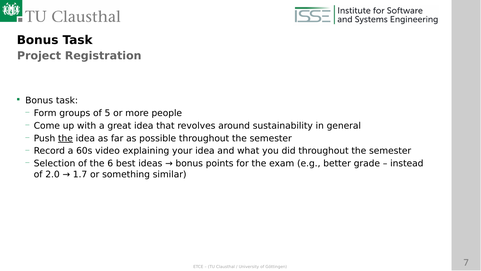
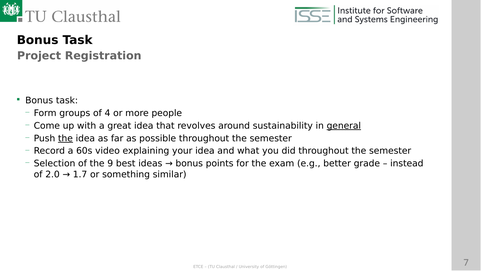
5: 5 -> 4 (108, 113)
general underline: none -> present (344, 126)
6: 6 -> 9 (110, 163)
